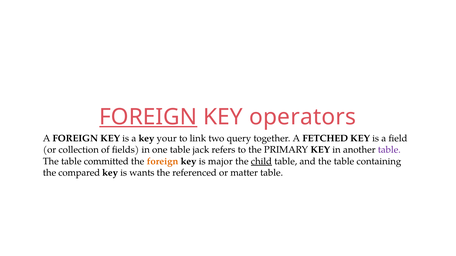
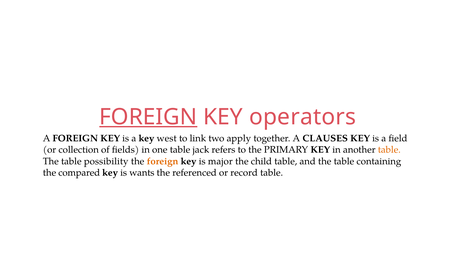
your: your -> west (167, 139)
query: query -> apply (239, 139)
FETCHED: FETCHED -> CLAUSES (325, 139)
table colour: purple -> orange (389, 150)
committed: committed -> possibility (106, 162)
child underline: present -> none (261, 162)
matter: matter -> record (244, 173)
